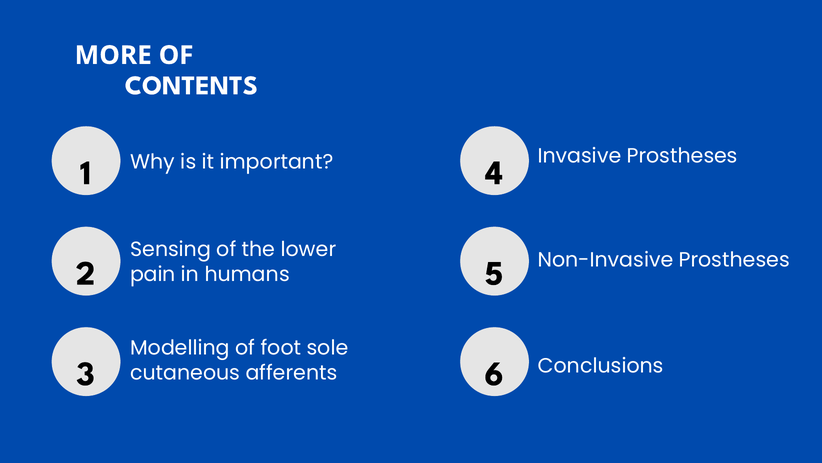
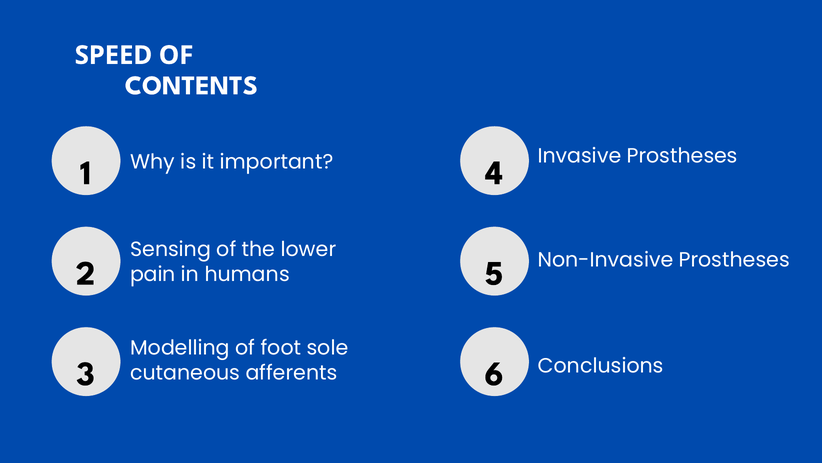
MORE: MORE -> SPEED (113, 55)
